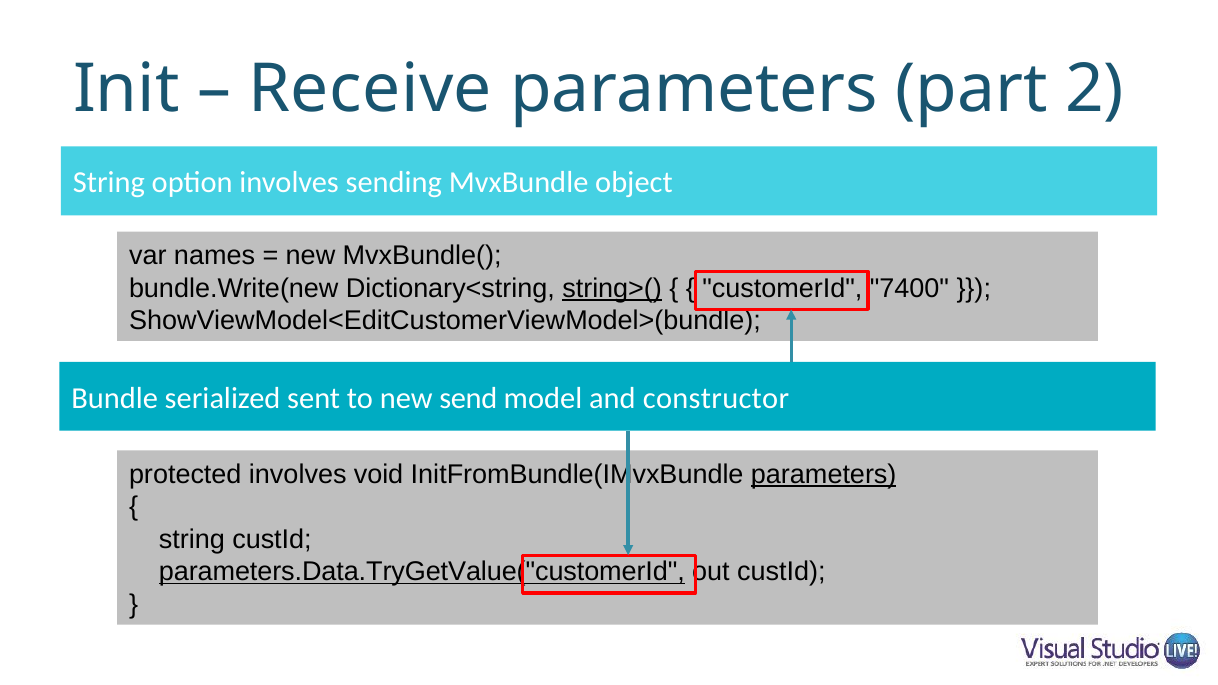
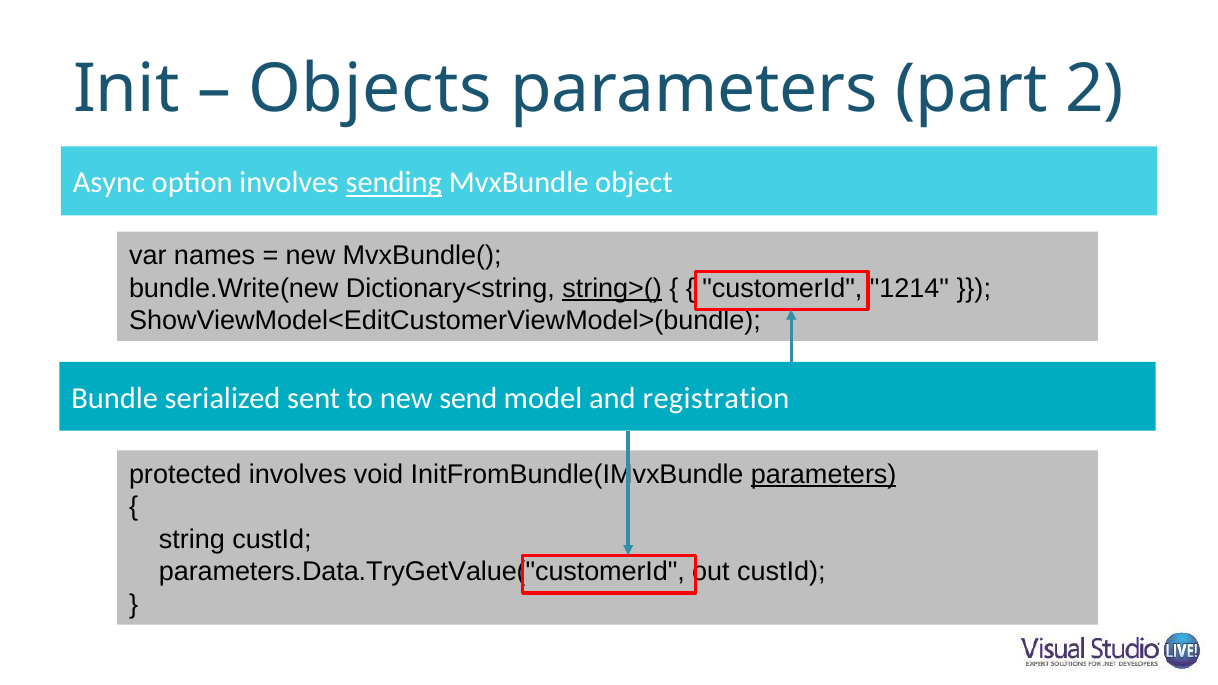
Receive: Receive -> Objects (370, 89)
String: String -> Async (109, 183)
sending underline: none -> present (394, 183)
7400: 7400 -> 1214 (909, 288)
constructor: constructor -> registration (716, 398)
parameters.Data.TryGetValue("customerId underline: present -> none (422, 572)
